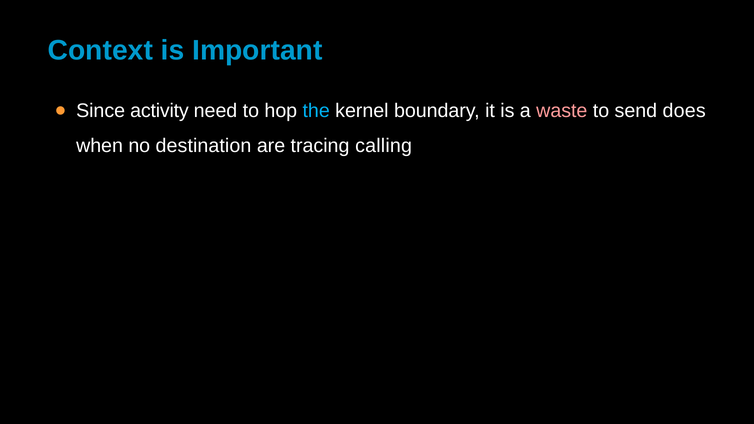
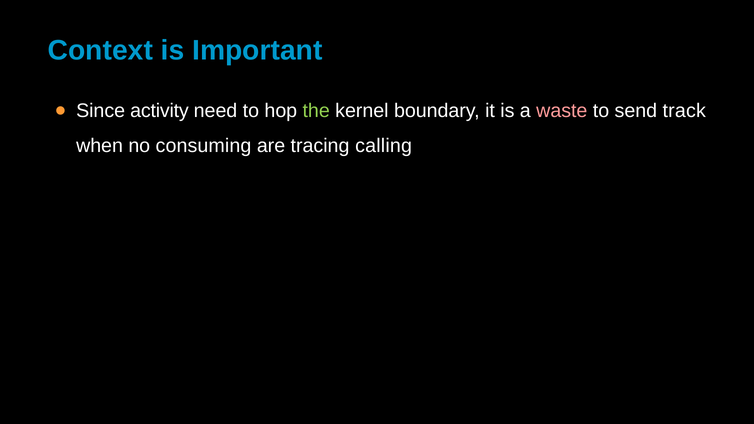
the colour: light blue -> light green (316, 111)
does: does -> track (684, 111)
destination: destination -> consuming (203, 146)
